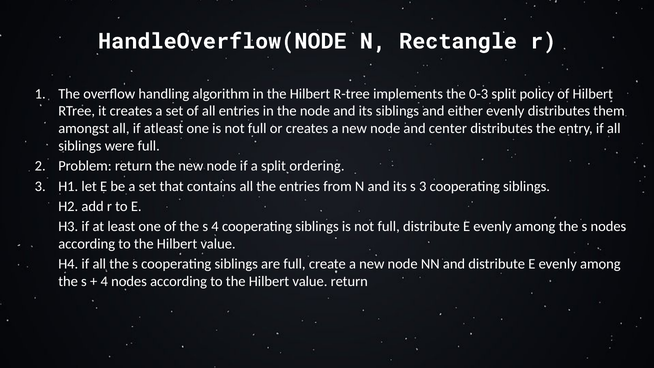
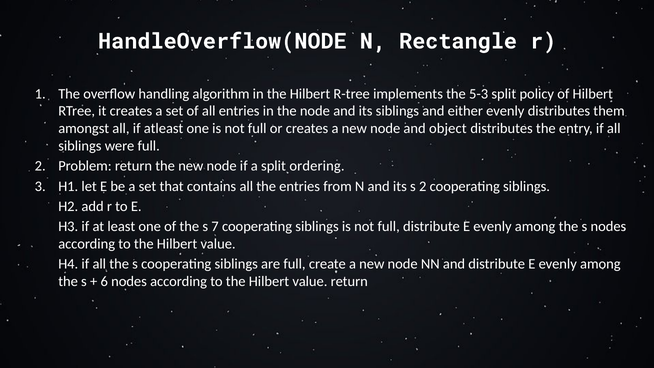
0-3: 0-3 -> 5-3 (479, 94)
center: center -> object (448, 129)
s 3: 3 -> 2 (423, 186)
s 4: 4 -> 7 (215, 227)
4: 4 -> 6 (104, 281)
